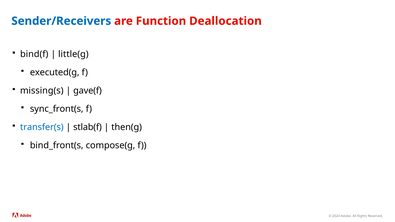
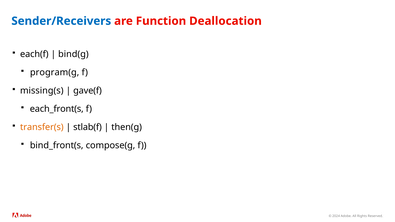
bind(f: bind(f -> each(f (34, 54)
little(g: little(g -> bind(g (73, 54)
executed(g: executed(g -> program(g (55, 72)
sync_front(s: sync_front(s -> each_front(s (57, 109)
transfer(s colour: blue -> orange (42, 127)
